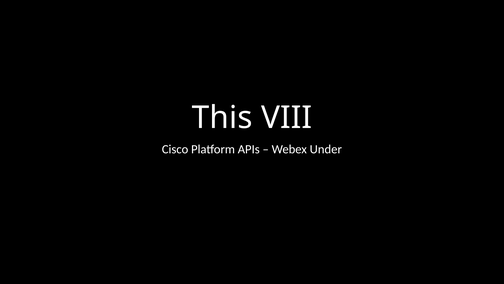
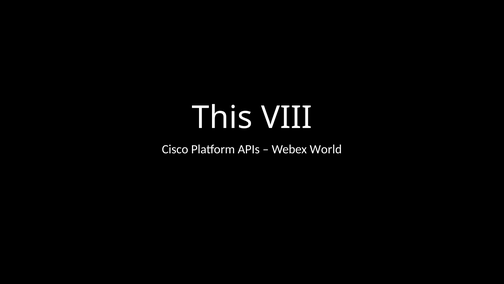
Under: Under -> World (326, 149)
